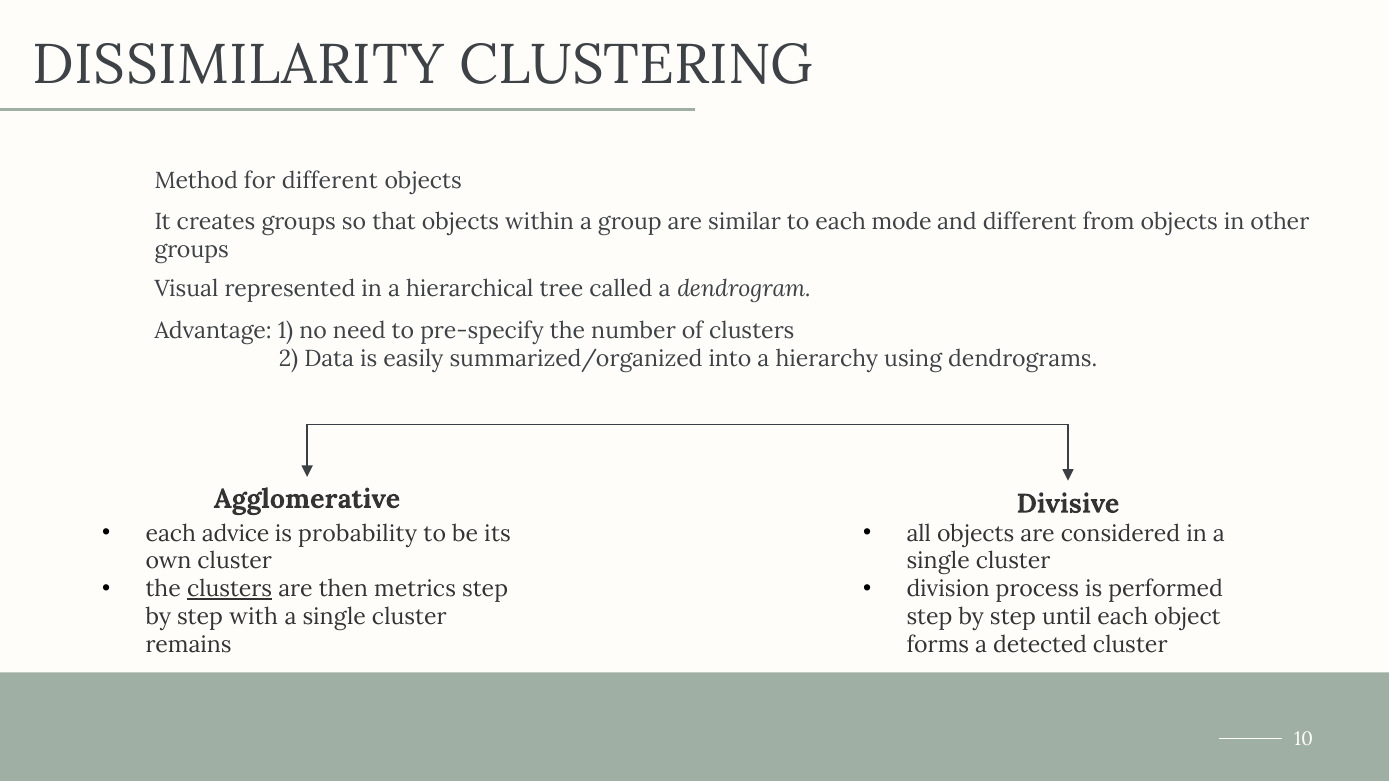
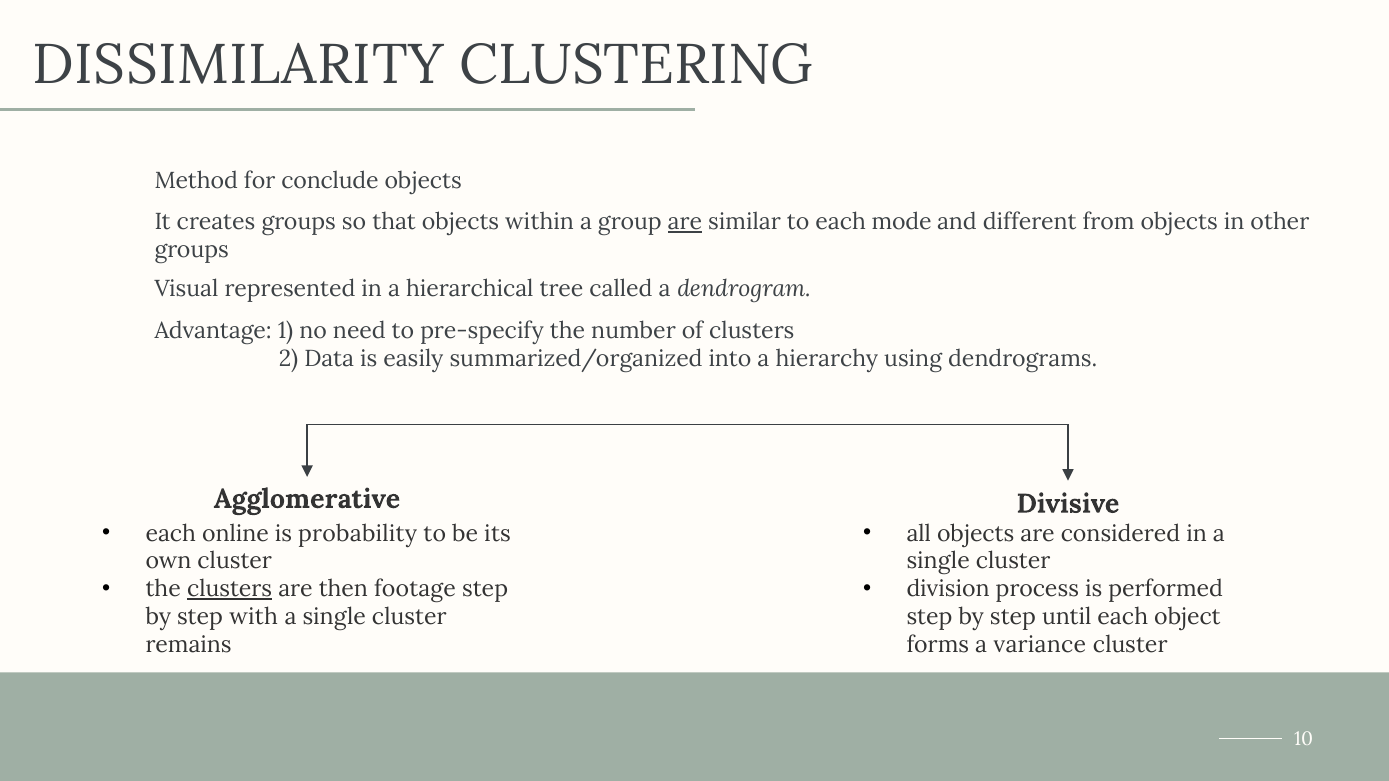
for different: different -> conclude (330, 181)
are underline: none -> present (685, 222)
advice: advice -> online (236, 534)
metrics: metrics -> footage (415, 589)
detected: detected -> variance (1040, 645)
